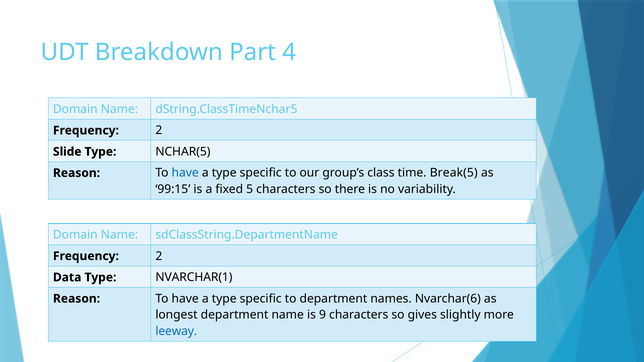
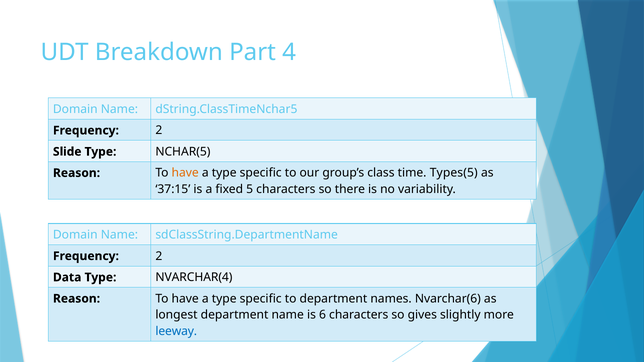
have colour: blue -> orange (185, 173)
Break(5: Break(5 -> Types(5 (454, 173)
99:15: 99:15 -> 37:15 (173, 189)
NVARCHAR(1: NVARCHAR(1 -> NVARCHAR(4 (194, 278)
9: 9 -> 6 (323, 315)
